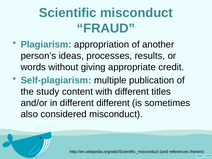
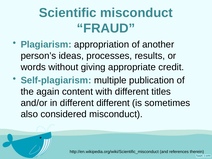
study: study -> again (48, 92)
